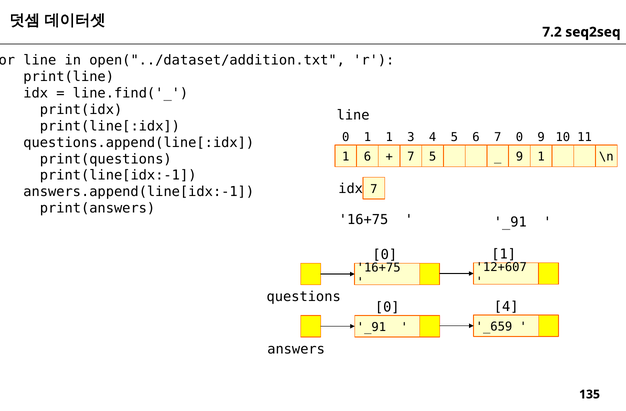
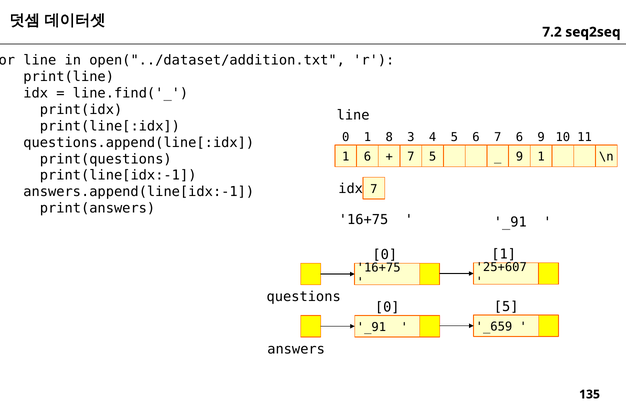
1 1: 1 -> 8 (389, 137)
7 0: 0 -> 6 (519, 137)
12+607: 12+607 -> 25+607 (501, 267)
4: 4 -> 5 (506, 307)
